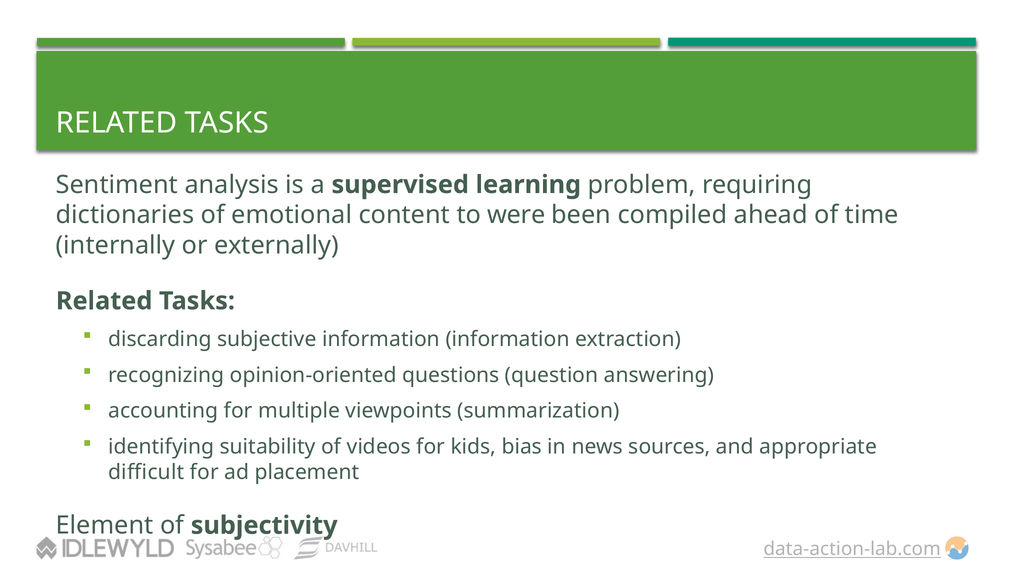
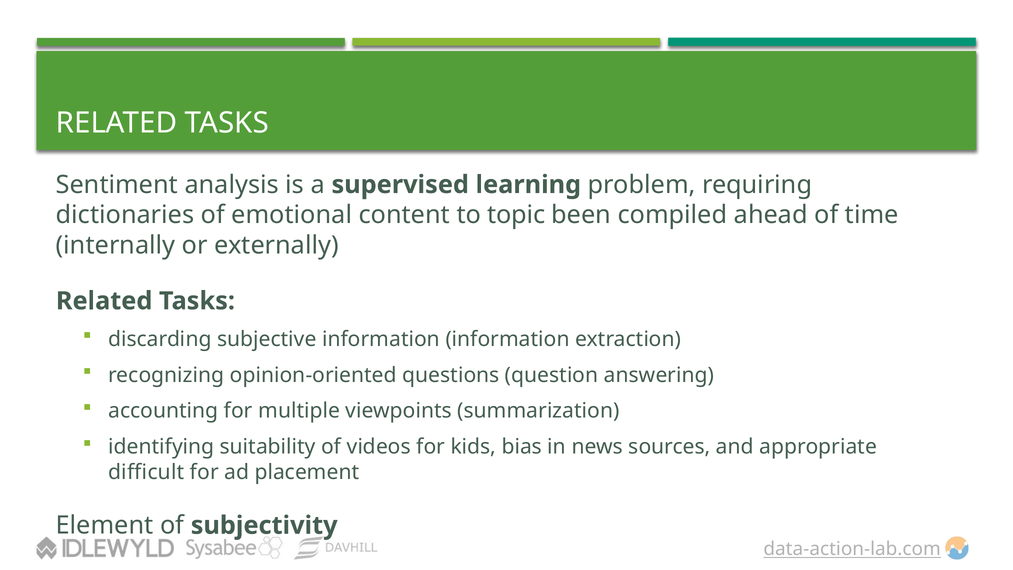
were: were -> topic (516, 215)
